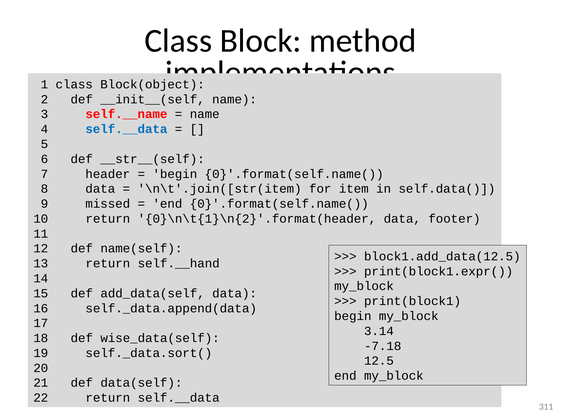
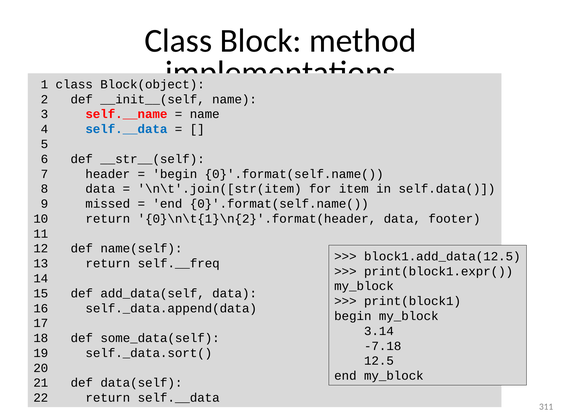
self.__hand: self.__hand -> self.__freq (179, 264)
wise_data(self: wise_data(self -> some_data(self (160, 339)
